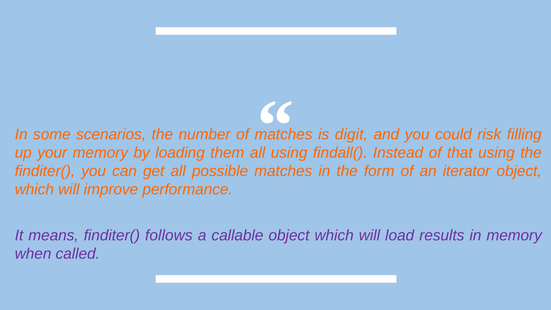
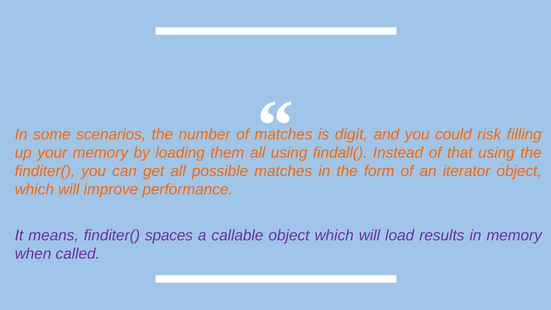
follows: follows -> spaces (169, 236)
